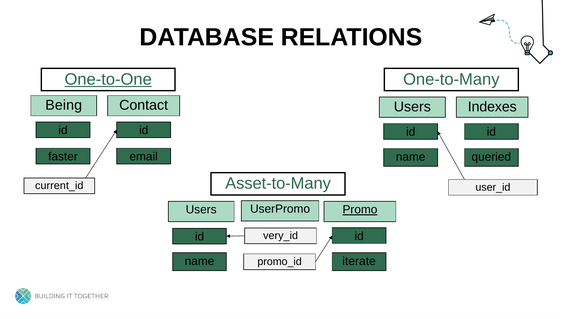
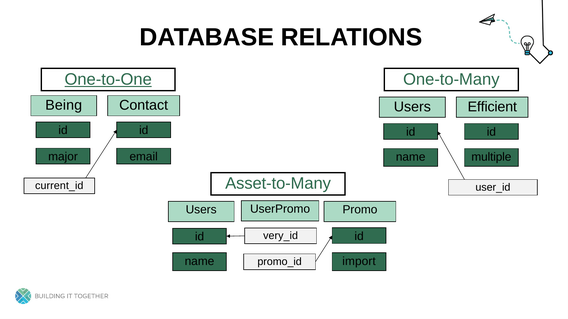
Indexes: Indexes -> Efficient (492, 107)
faster: faster -> major (63, 157)
queried: queried -> multiple (491, 157)
Promo underline: present -> none (360, 210)
iterate: iterate -> import (359, 262)
